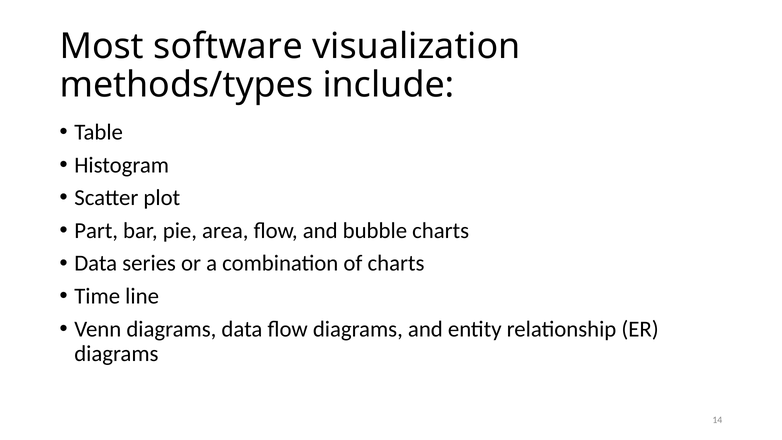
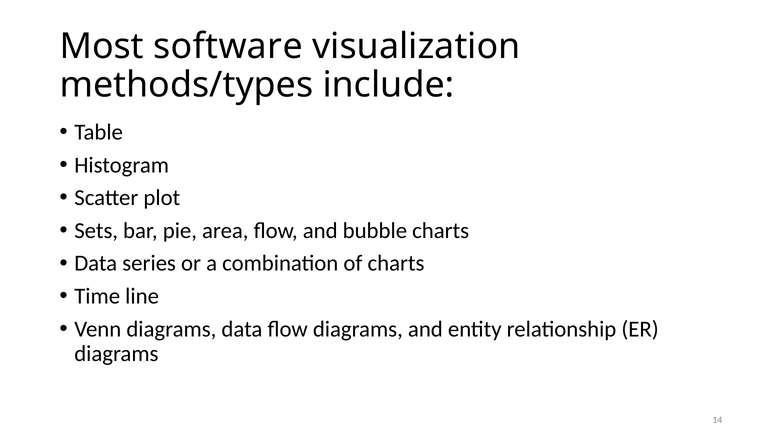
Part: Part -> Sets (96, 231)
